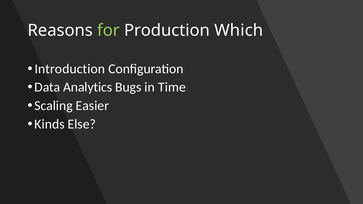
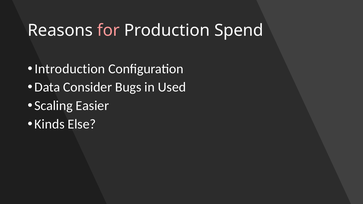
for colour: light green -> pink (108, 31)
Which: Which -> Spend (239, 31)
Analytics: Analytics -> Consider (88, 87)
Time: Time -> Used (172, 87)
